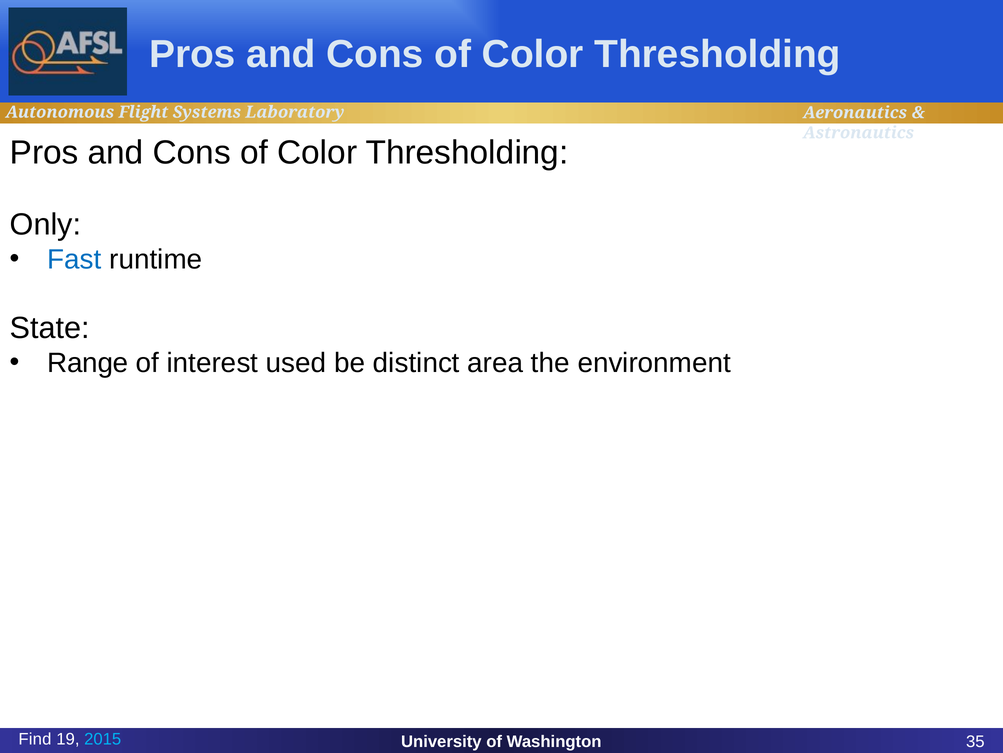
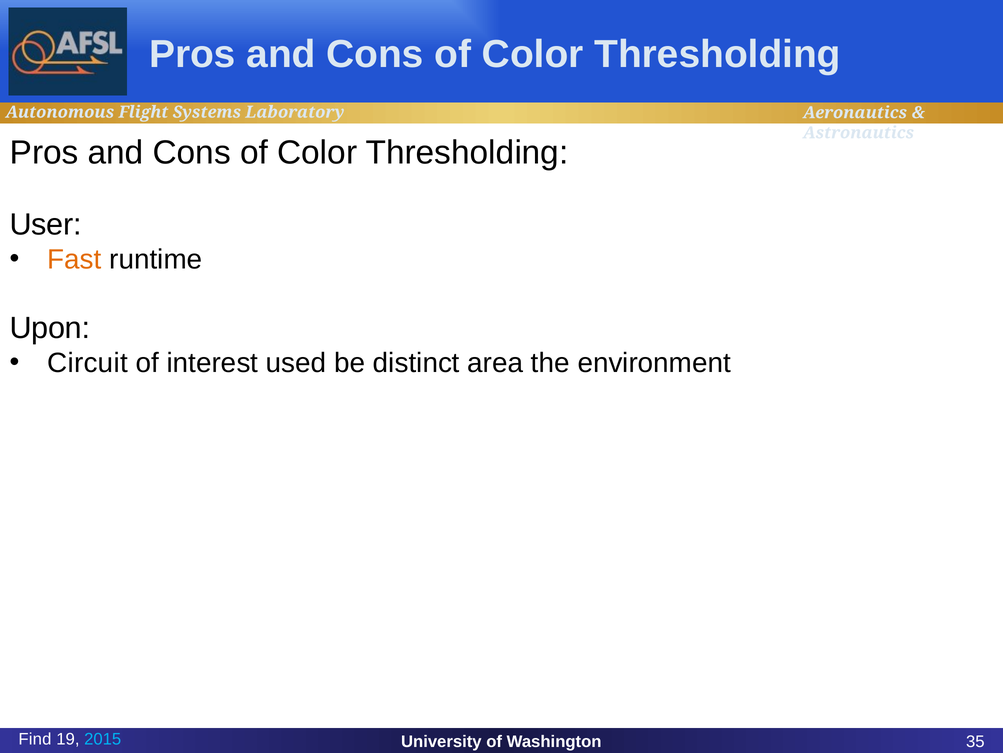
Only: Only -> User (46, 224)
Fast colour: blue -> orange (75, 259)
State: State -> Upon (50, 328)
Range: Range -> Circuit (88, 363)
